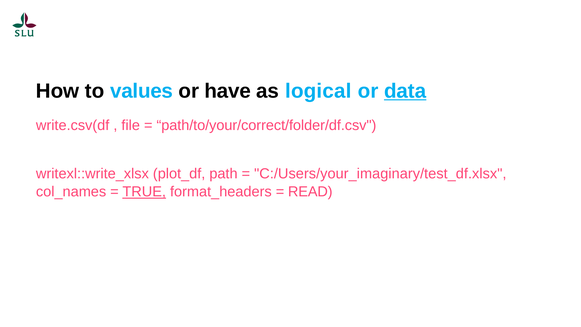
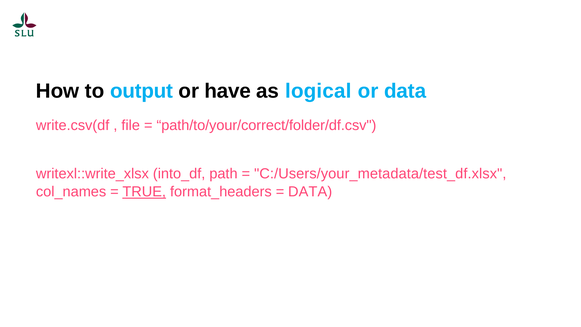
values: values -> output (142, 91)
data underline: present -> none (405, 91)
plot_df: plot_df -> into_df (179, 174)
C:/Users/your_imaginary/test_df.xlsx: C:/Users/your_imaginary/test_df.xlsx -> C:/Users/your_metadata/test_df.xlsx (380, 174)
READ: READ -> DATA (310, 192)
